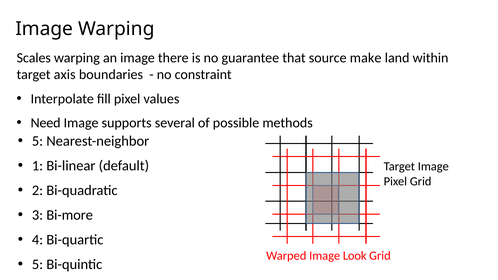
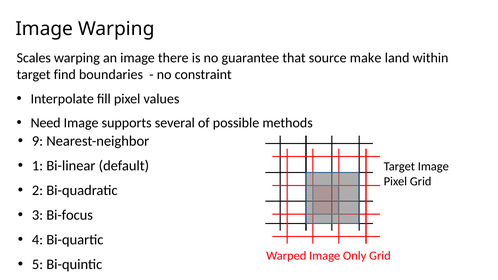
axis: axis -> find (65, 75)
5: 5 -> 9 (37, 141)
Bi-more: Bi-more -> Bi-focus (70, 215)
Look: Look -> Only (355, 256)
